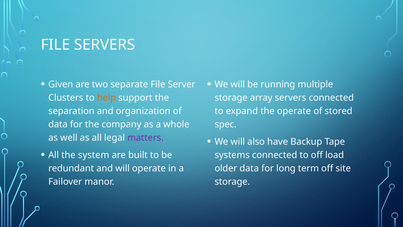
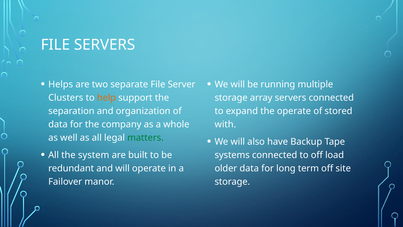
Given: Given -> Helps (61, 84)
spec: spec -> with (225, 124)
matters colour: purple -> green (145, 137)
